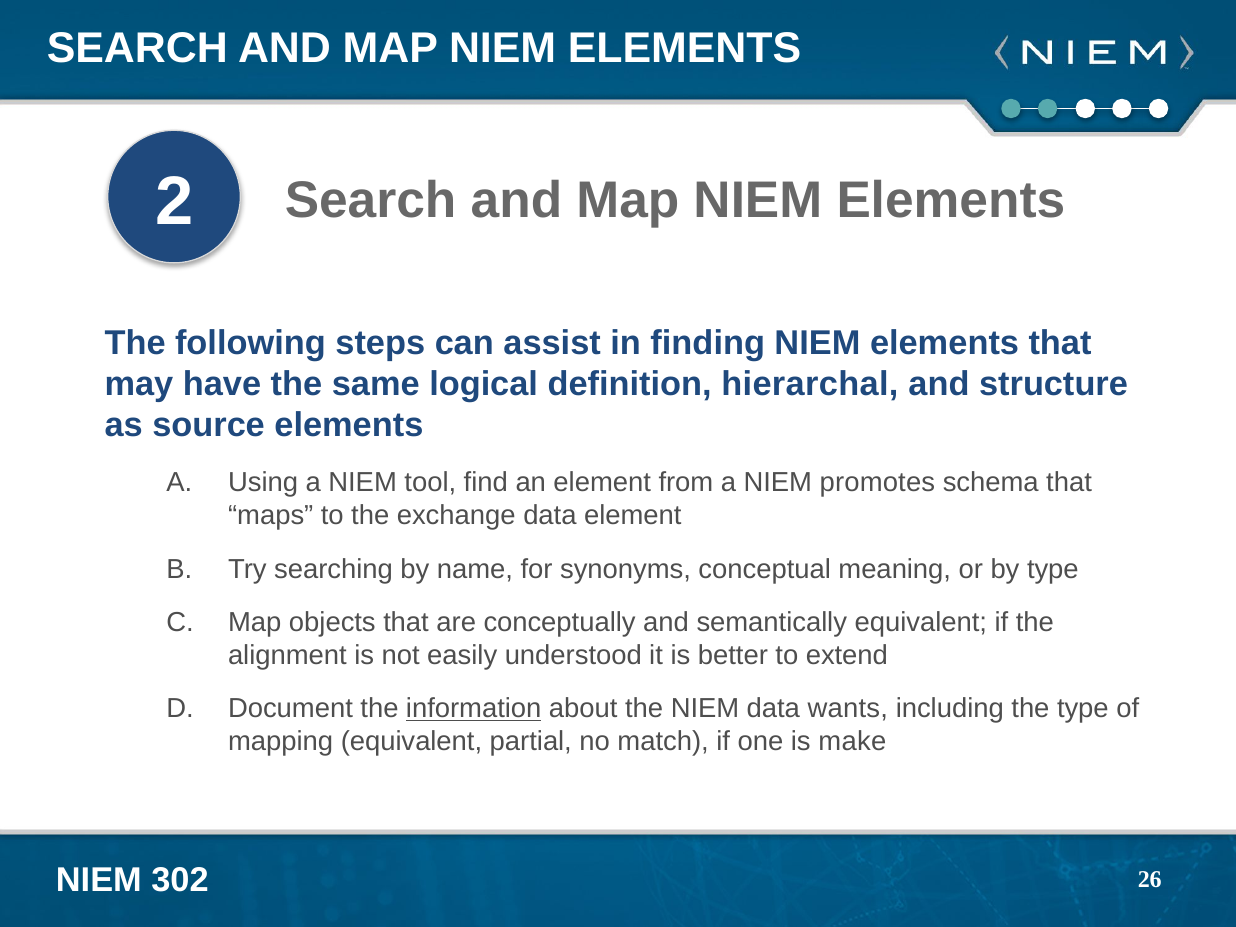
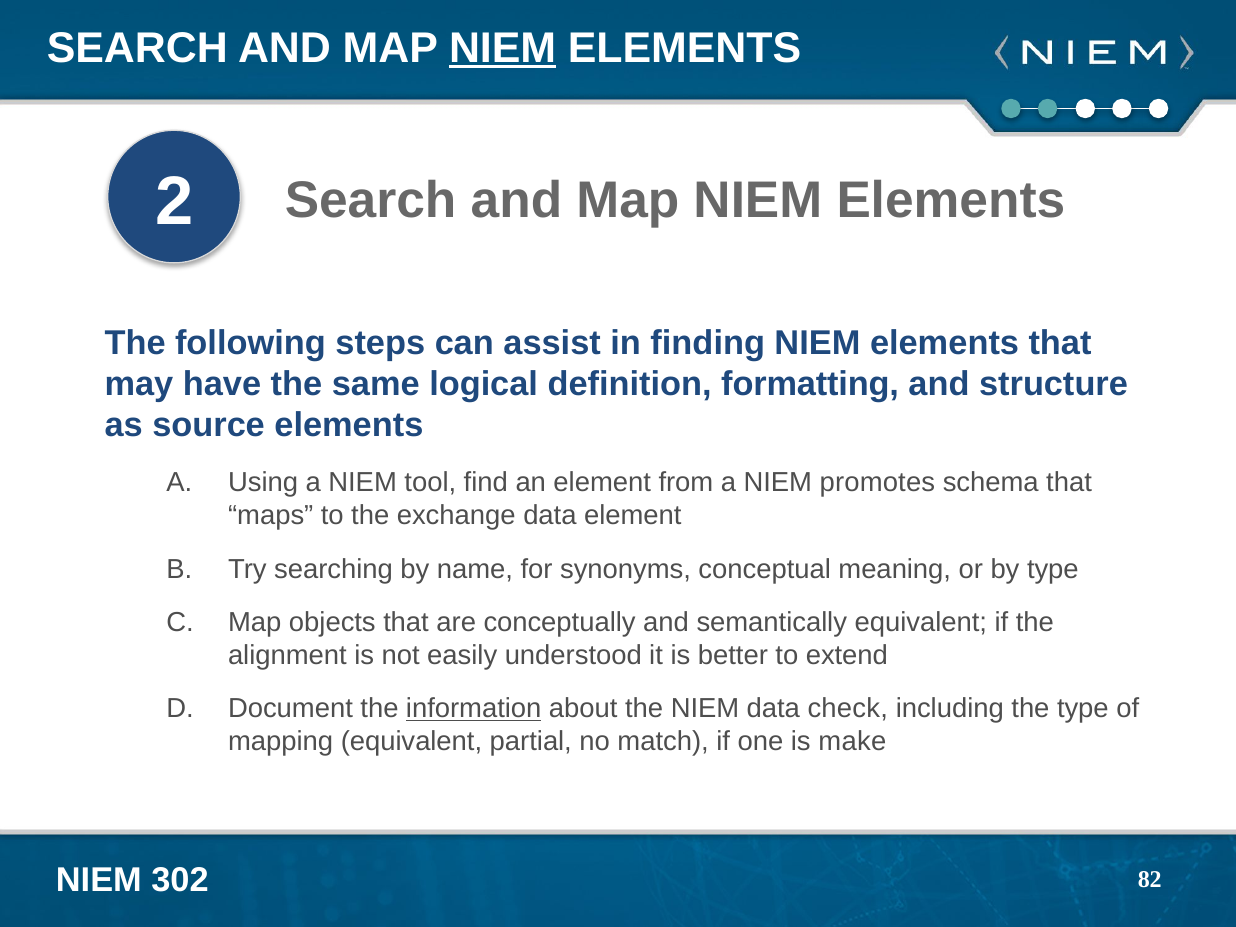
NIEM underline: none -> present (503, 48)
hierarchal: hierarchal -> formatting (810, 384)
wants: wants -> check (848, 709)
26: 26 -> 82 (1150, 880)
